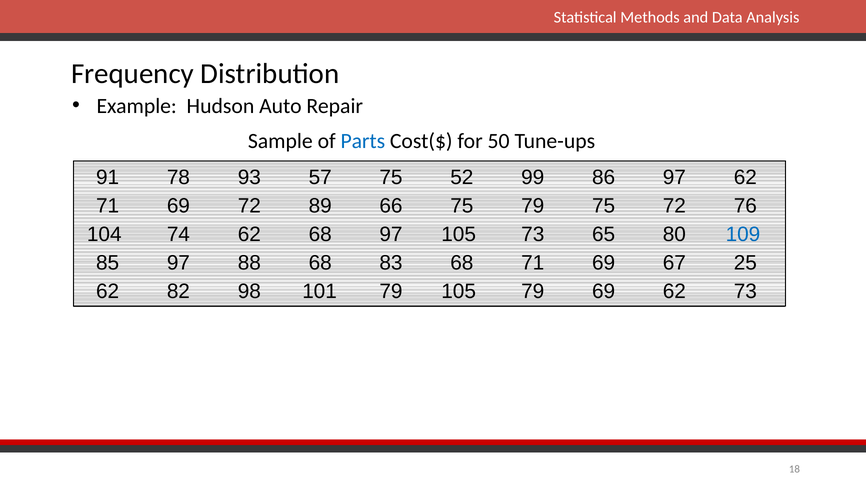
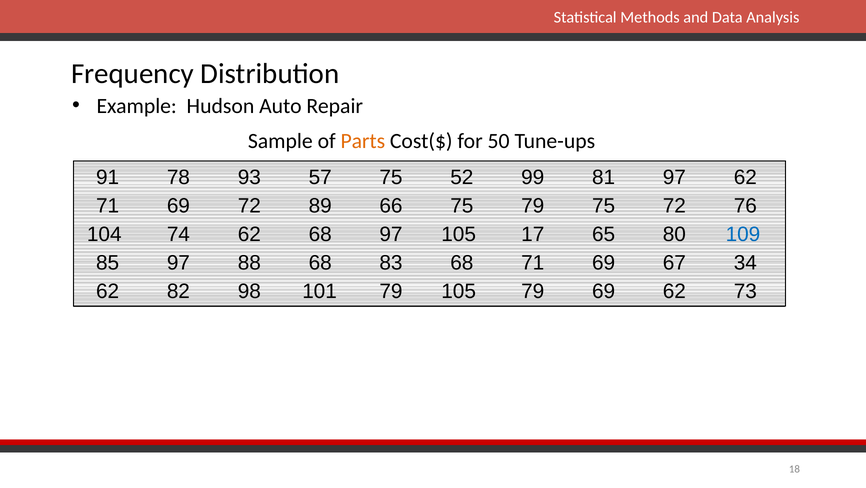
Parts colour: blue -> orange (363, 141)
86: 86 -> 81 (604, 178)
105 73: 73 -> 17 (533, 235)
25: 25 -> 34 (745, 263)
